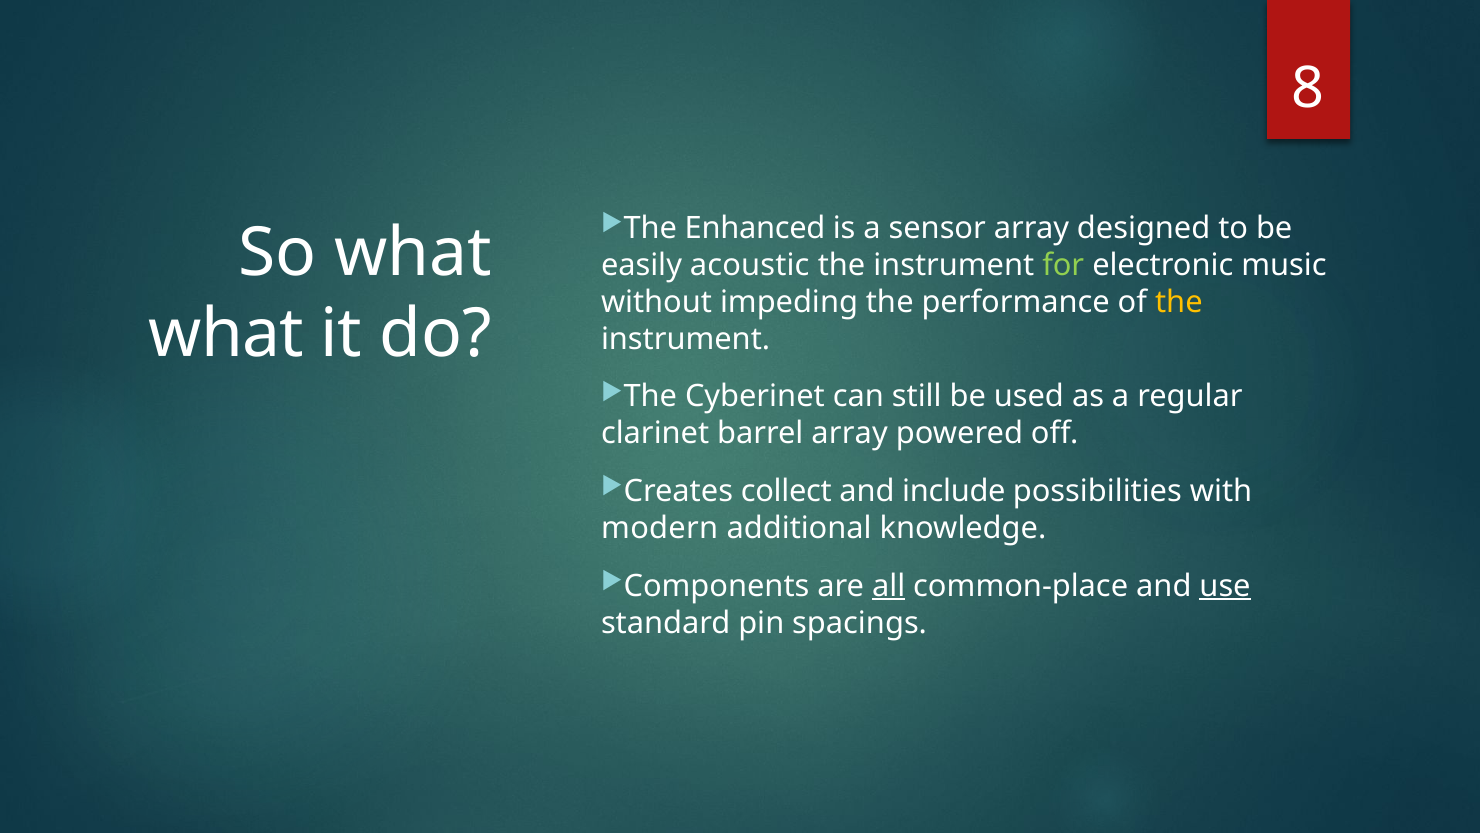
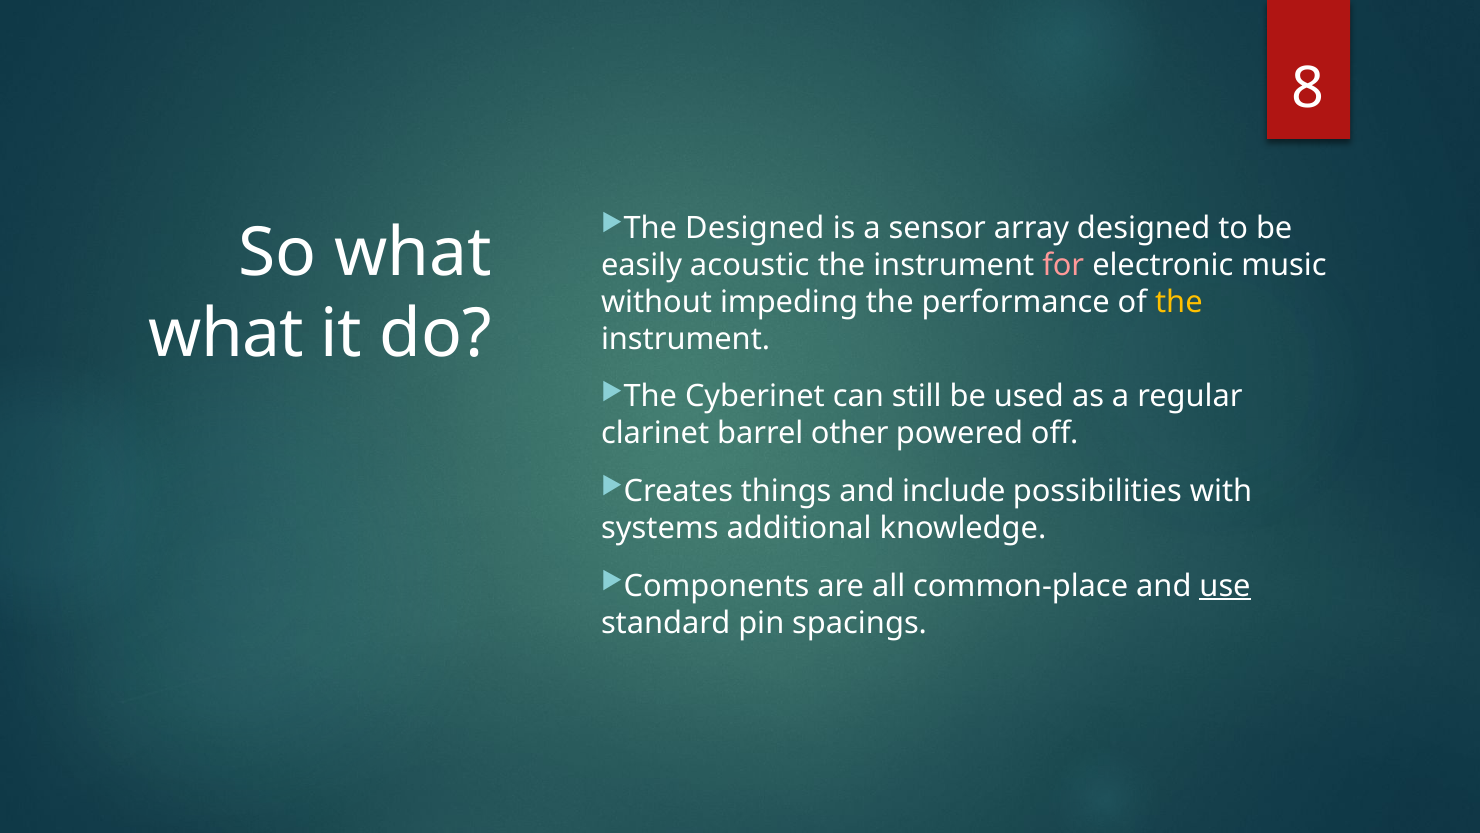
The Enhanced: Enhanced -> Designed (755, 228)
for colour: light green -> pink (1063, 265)
barrel array: array -> other (850, 433)
collect: collect -> things (786, 491)
modern: modern -> systems (660, 528)
all underline: present -> none (889, 586)
